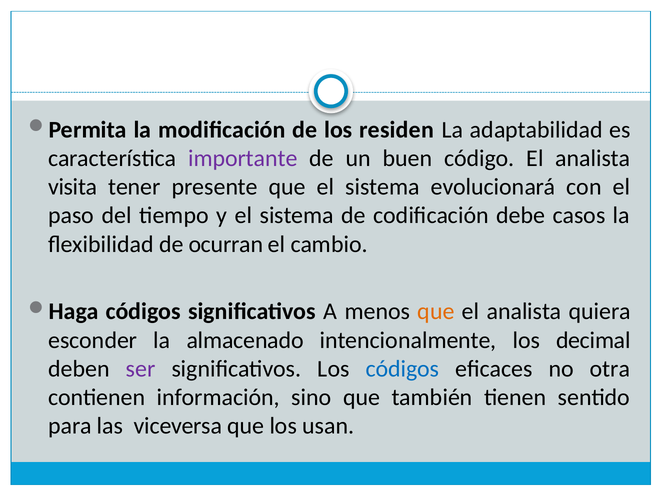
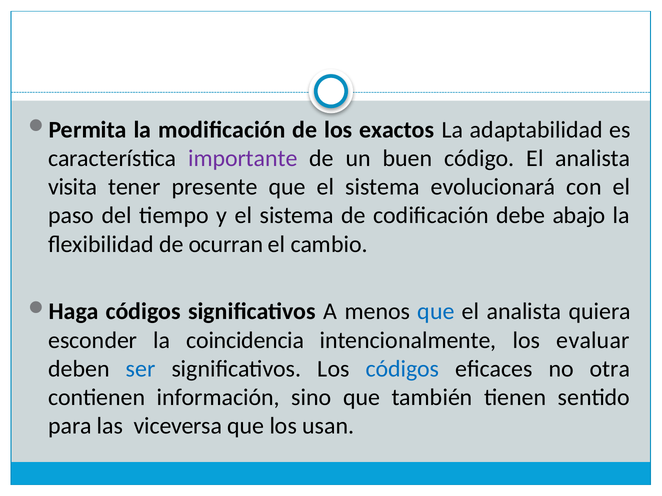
residen: residen -> exactos (397, 130)
casos: casos -> abajo (579, 216)
que colour: orange -> blue (436, 312)
almacenado: almacenado -> coincidencia (245, 340)
decimal: decimal -> evaluar (593, 340)
ser colour: purple -> blue (141, 369)
